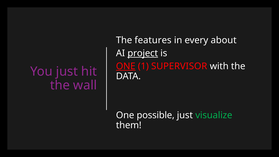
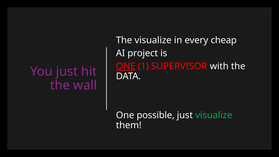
The features: features -> visualize (153, 40)
about: about -> cheap (224, 40)
project underline: present -> none (143, 53)
